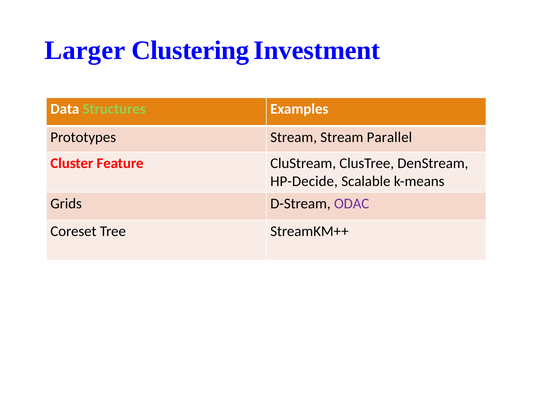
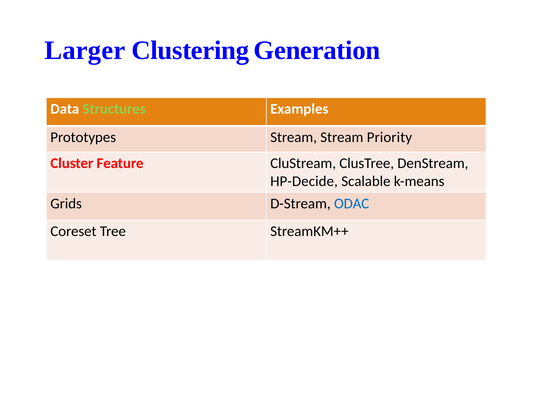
Investment: Investment -> Generation (317, 50)
Parallel: Parallel -> Priority (389, 137)
ODAC colour: purple -> blue (352, 203)
